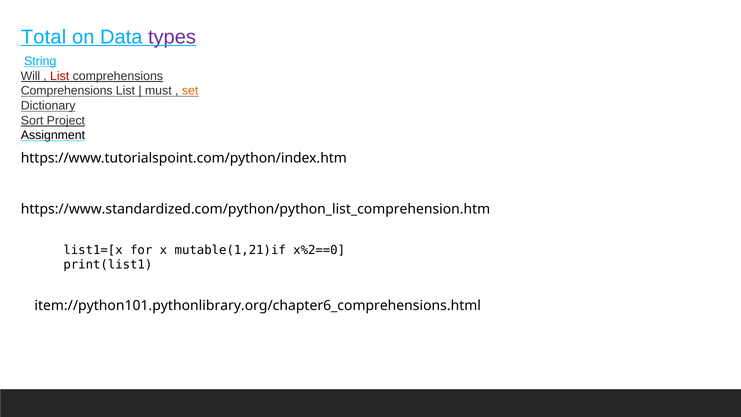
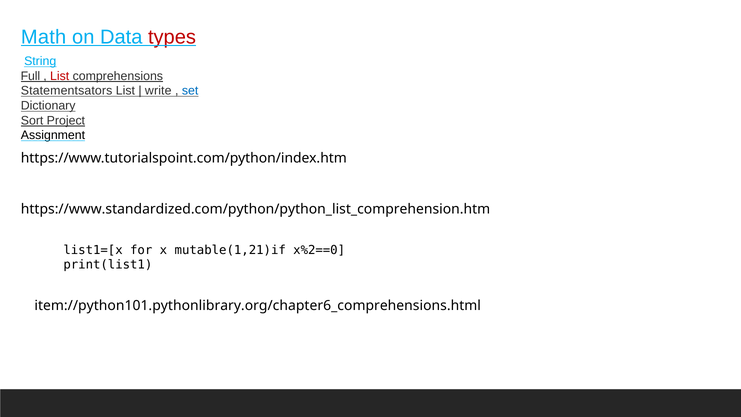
Total: Total -> Math (44, 37)
types colour: purple -> red (172, 37)
Will: Will -> Full (30, 76)
Comprehensions: Comprehensions -> Statementsators (67, 91)
must: must -> write (158, 91)
set colour: orange -> blue (190, 91)
